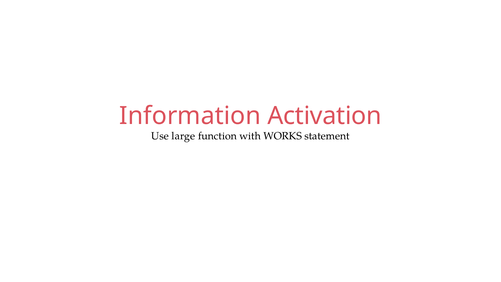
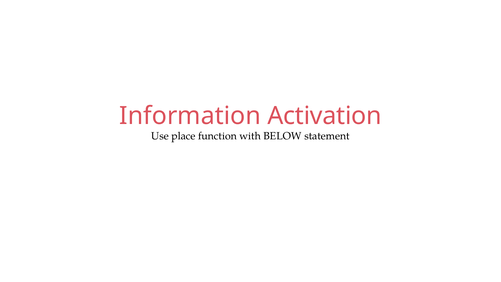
large: large -> place (183, 136)
WORKS: WORKS -> BELOW (283, 136)
